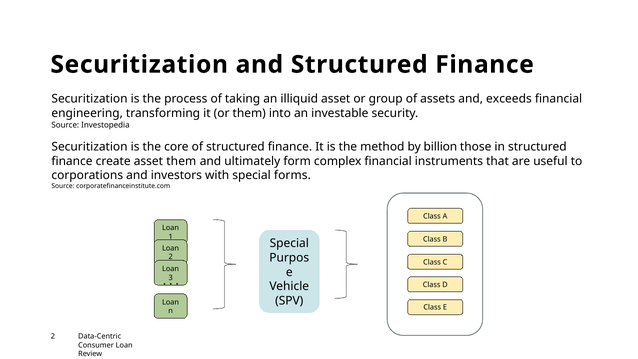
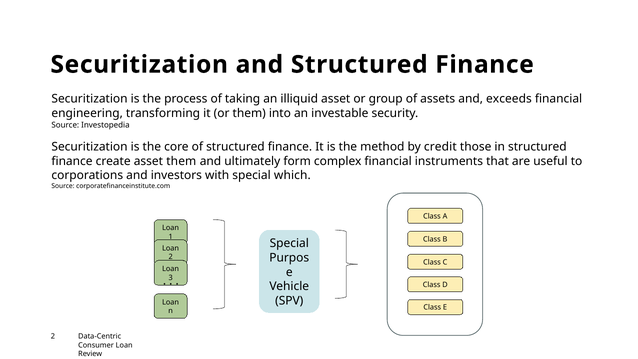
billion: billion -> credit (440, 147)
forms: forms -> which (292, 175)
